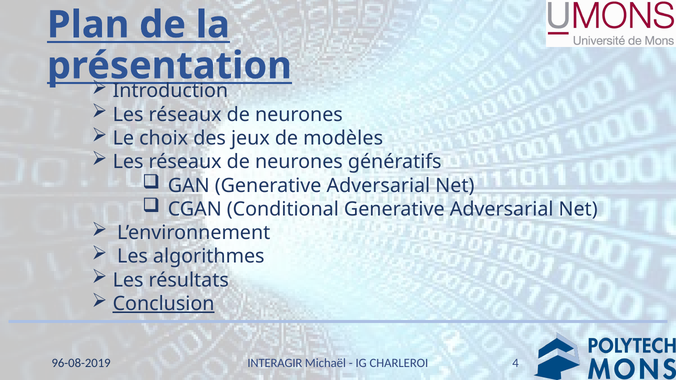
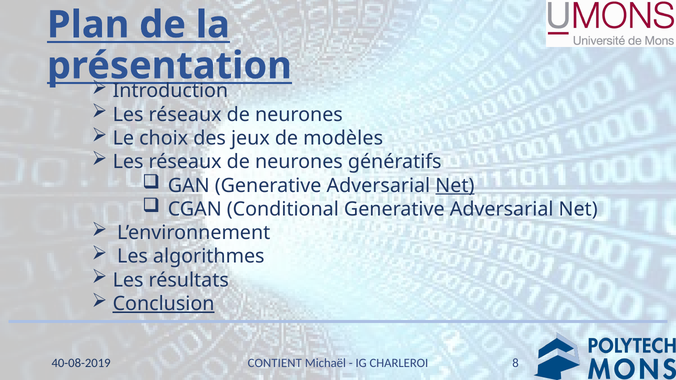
Net underline: none -> present (455, 186)
INTERAGIR: INTERAGIR -> CONTIENT (275, 363)
4: 4 -> 8 (516, 363)
96-08-2019: 96-08-2019 -> 40-08-2019 (81, 363)
